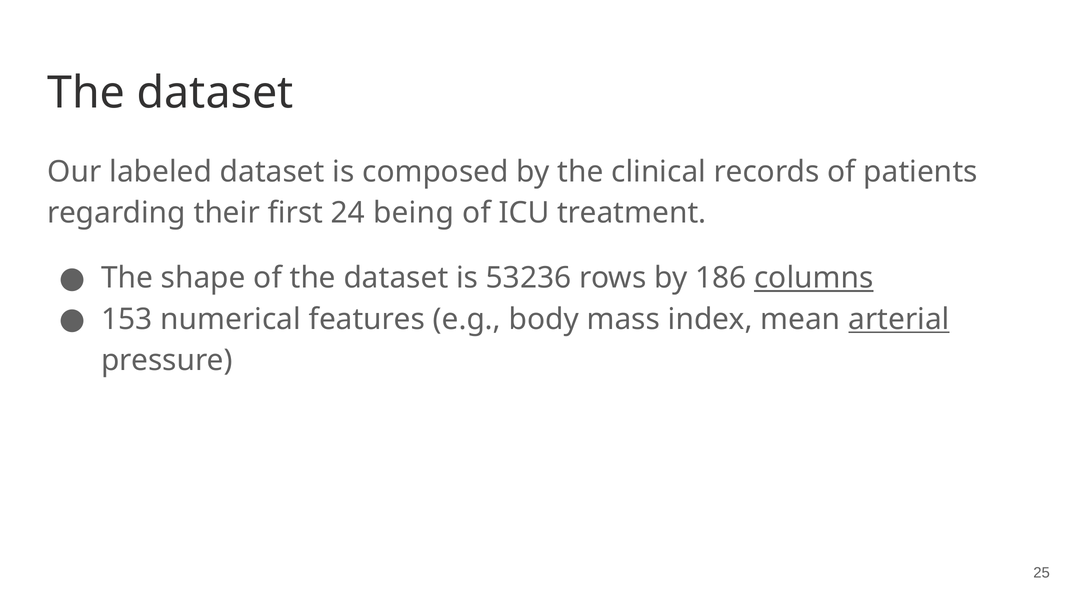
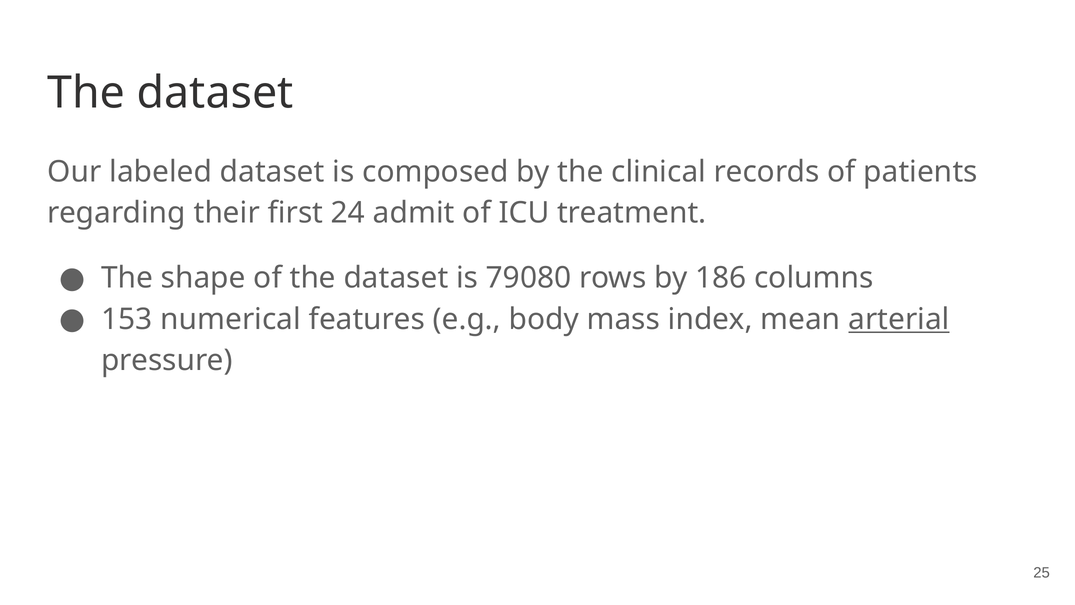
being: being -> admit (414, 213)
53236: 53236 -> 79080 (529, 278)
columns underline: present -> none (814, 278)
